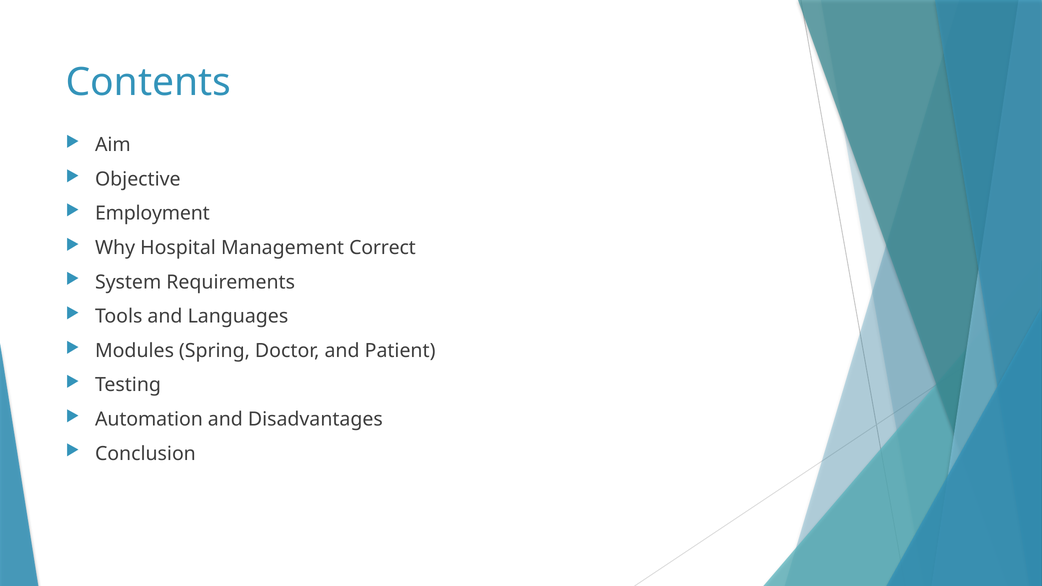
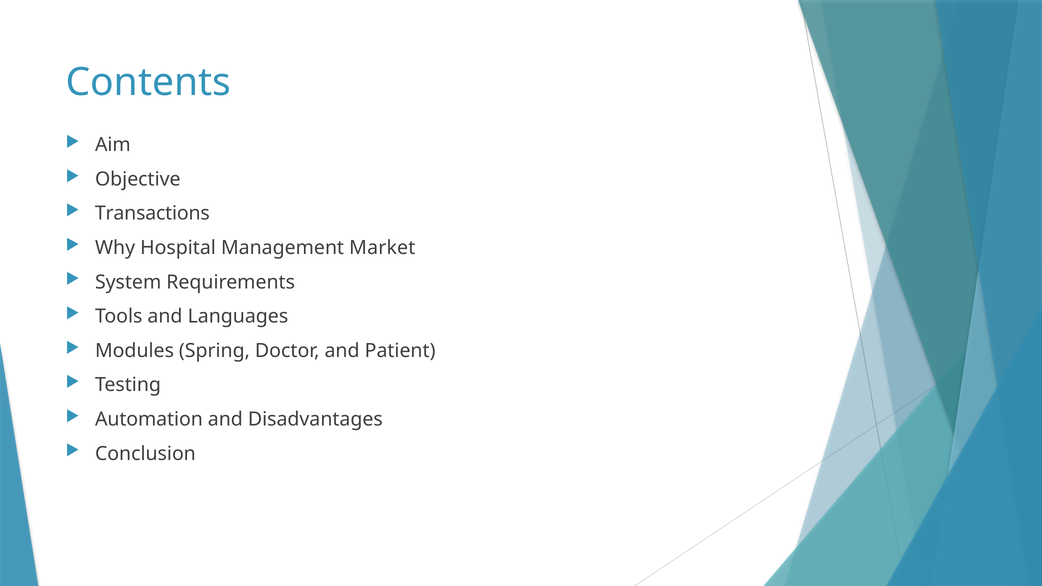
Employment: Employment -> Transactions (152, 214)
Correct: Correct -> Market (382, 248)
